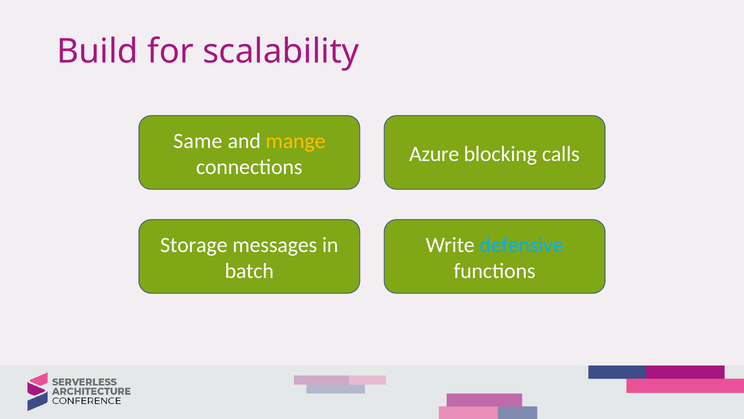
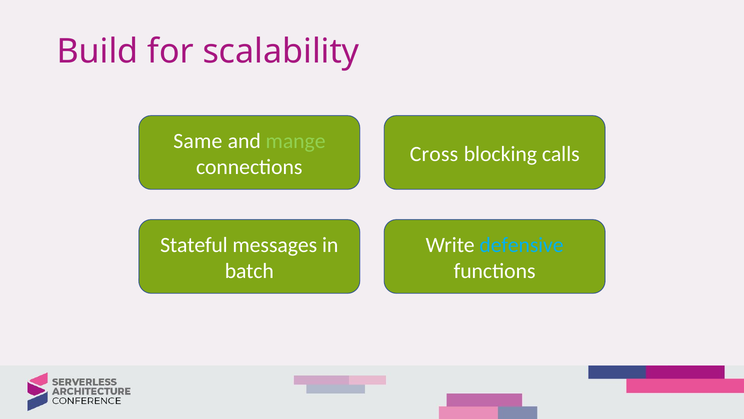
mange colour: yellow -> light green (296, 141)
Azure: Azure -> Cross (434, 154)
Storage: Storage -> Stateful (194, 245)
